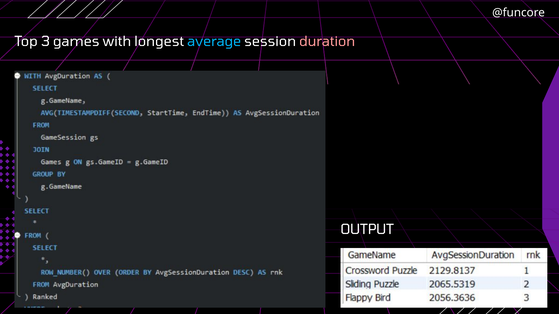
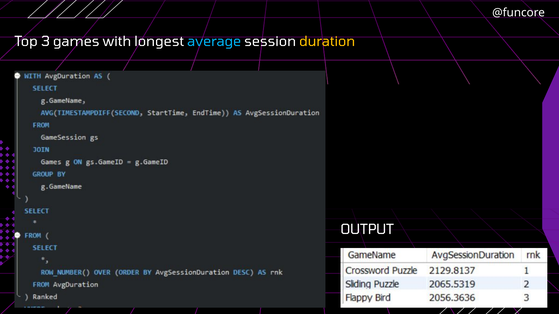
duration colour: pink -> yellow (327, 42)
